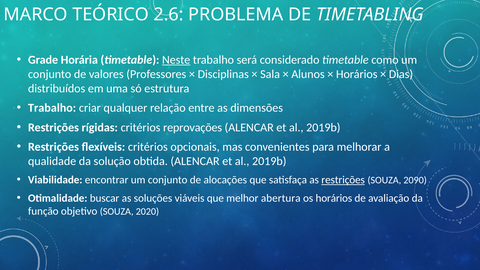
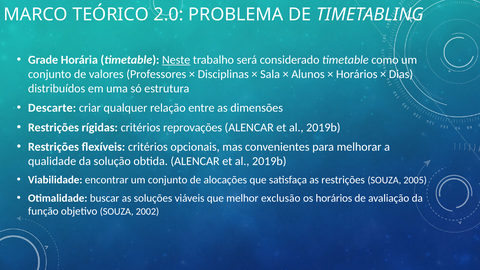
2.6: 2.6 -> 2.0 (169, 14)
Trabalho: Trabalho -> Descarte (52, 108)
restrições underline: present -> none (343, 180)
2090: 2090 -> 2005 (415, 180)
abertura: abertura -> exclusão (281, 198)
2020: 2020 -> 2002 (147, 212)
